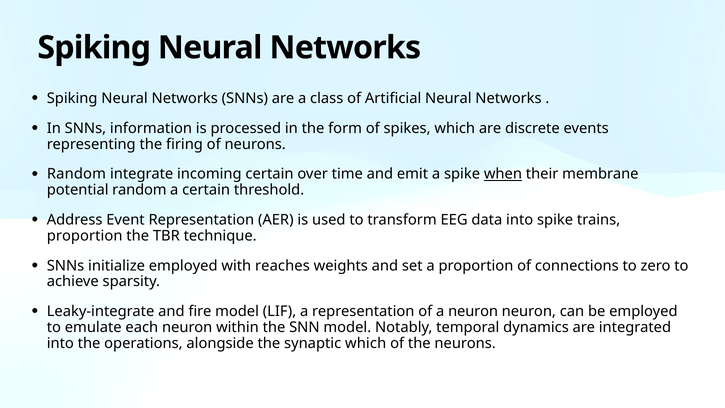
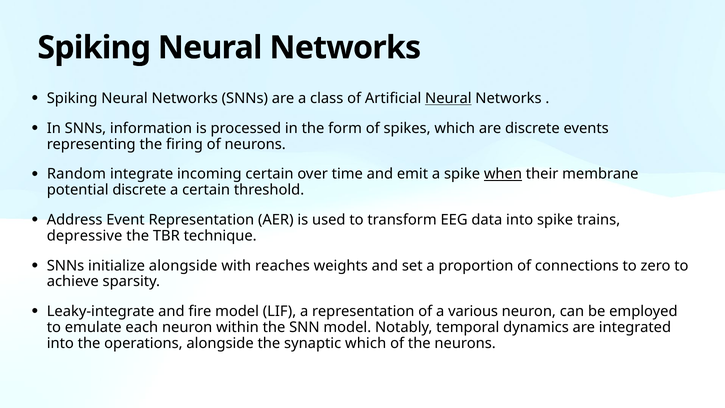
Neural underline: none -> present (448, 98)
potential random: random -> discrete (139, 190)
proportion: proportion -> depressive (85, 236)
initialize employed: employed -> alongside (183, 266)
a neuron: neuron -> various (473, 311)
